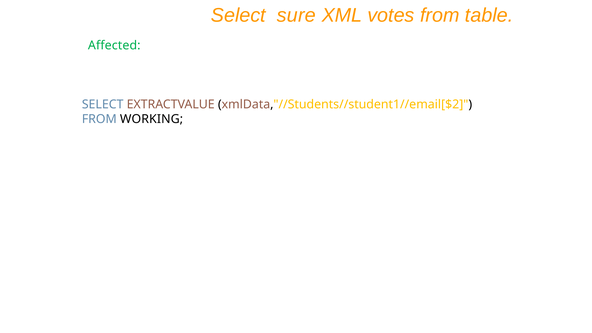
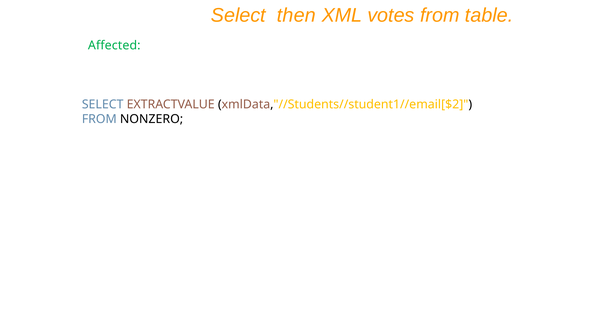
sure: sure -> then (296, 15)
WORKING: WORKING -> NONZERO (152, 119)
